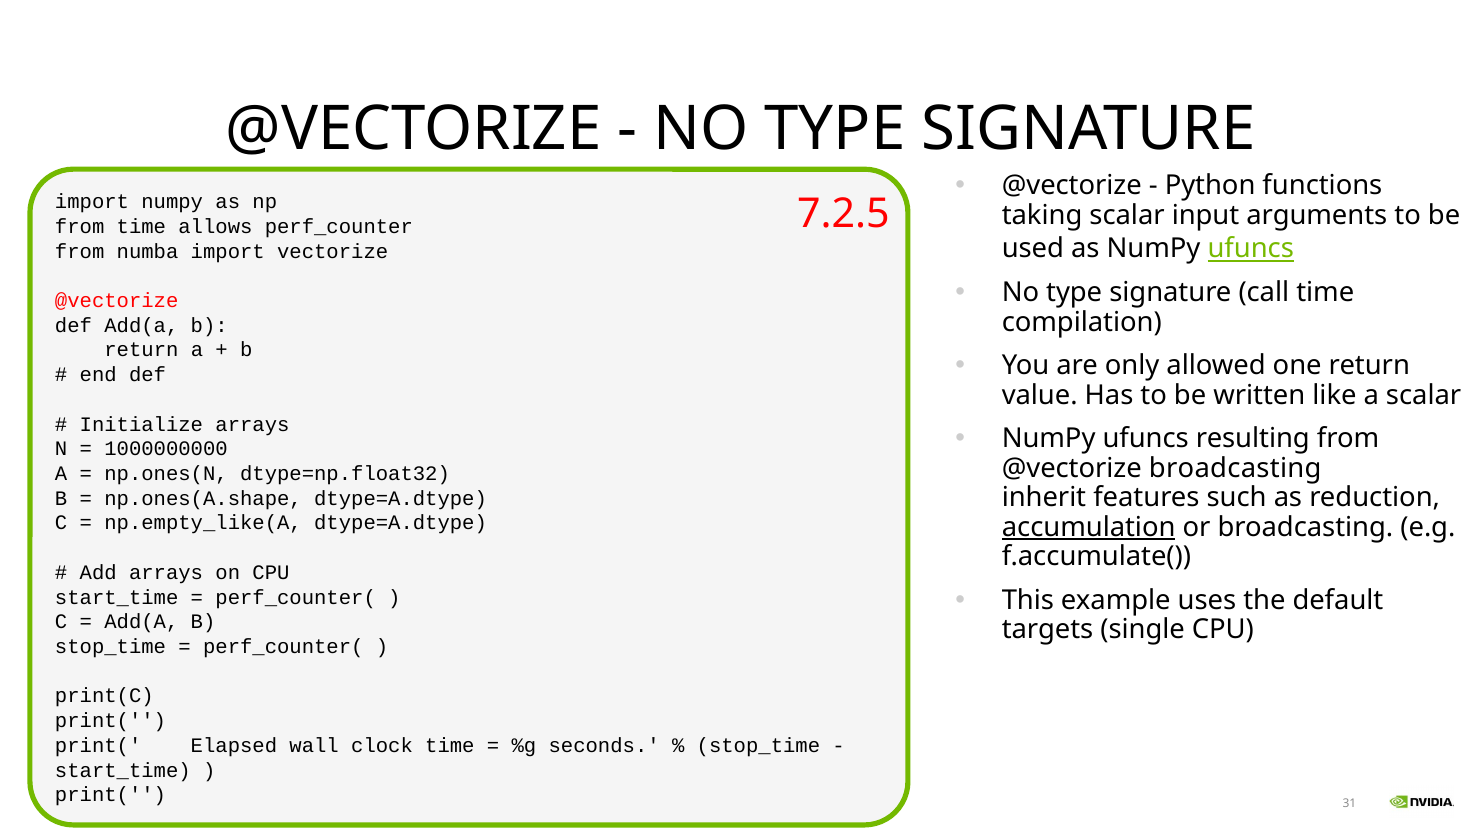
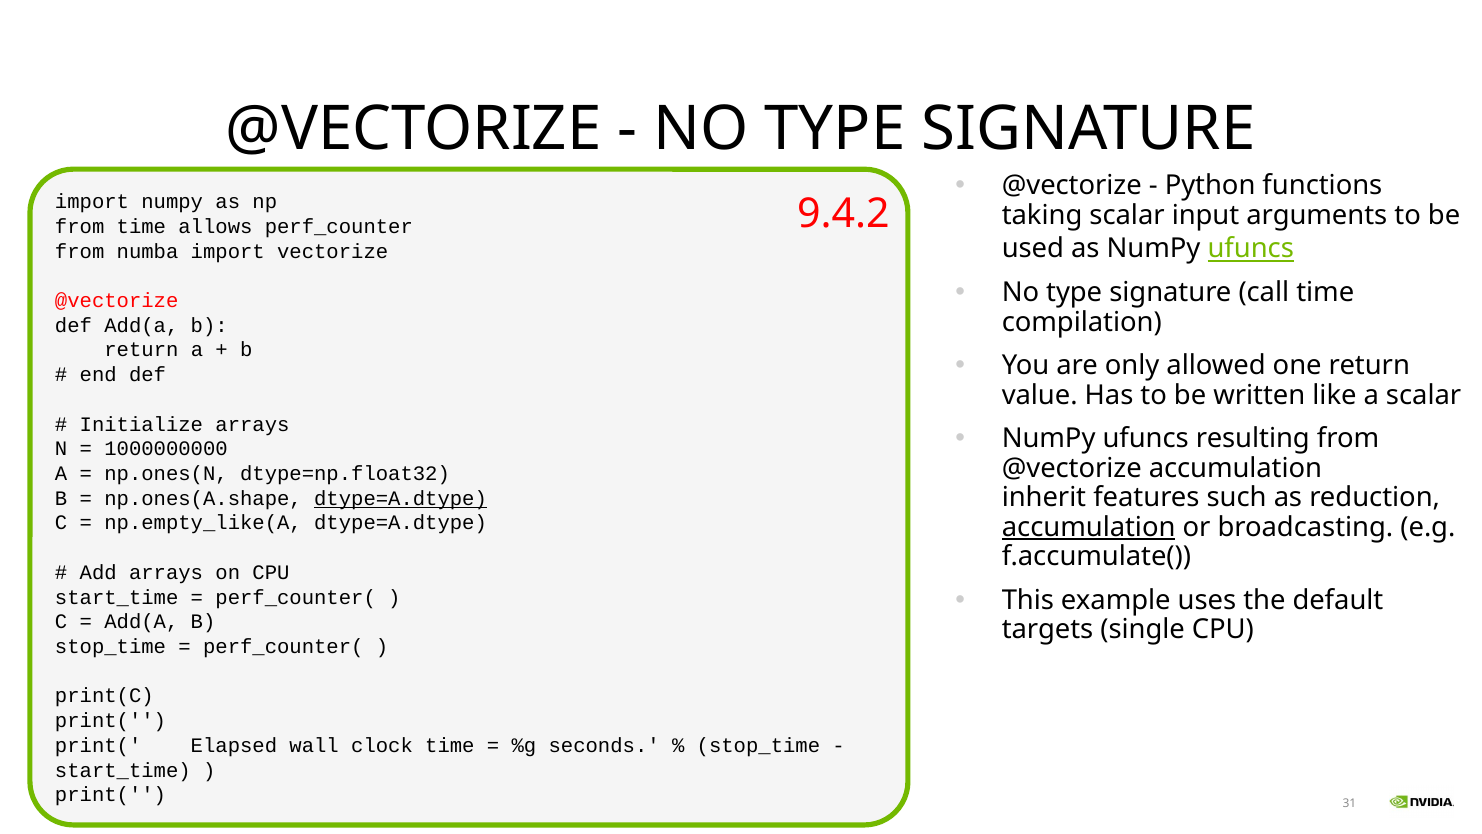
7.2.5: 7.2.5 -> 9.4.2 (843, 214)
@vectorize broadcasting: broadcasting -> accumulation (1235, 468)
dtype=A.dtype underline: none -> present (401, 498)
